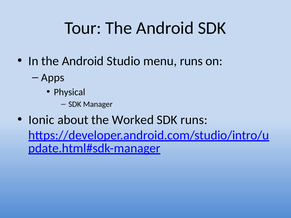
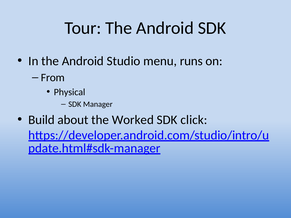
Apps: Apps -> From (53, 78)
Ionic: Ionic -> Build (42, 120)
SDK runs: runs -> click (194, 120)
